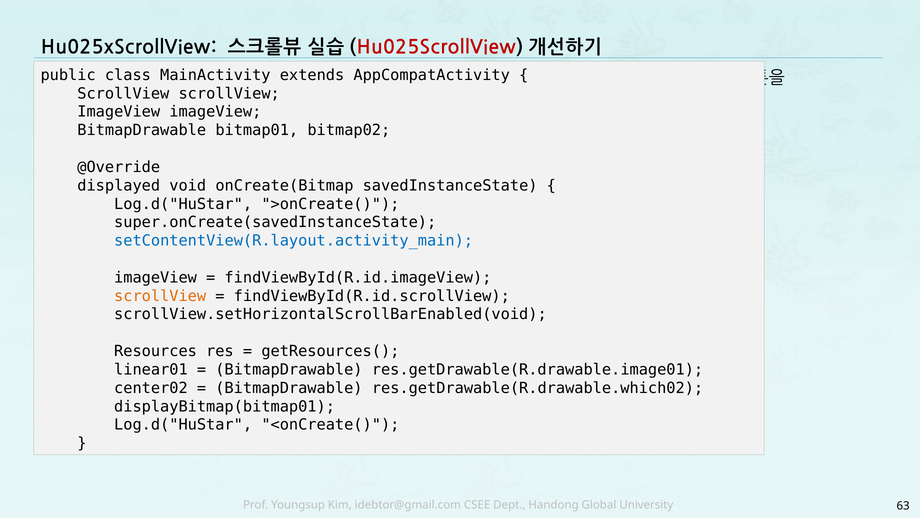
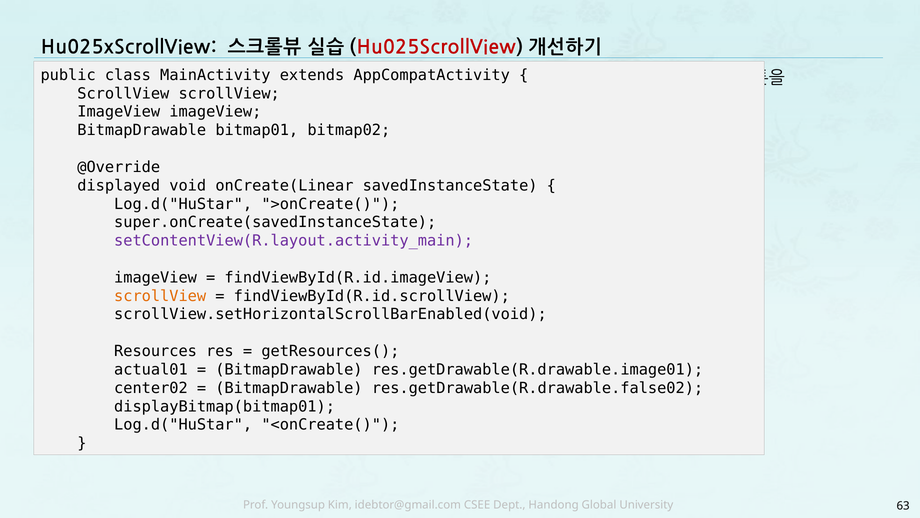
onCreate(Bitmap: onCreate(Bitmap -> onCreate(Linear (284, 185)
setContentView(R.layout.activity_main colour: blue -> purple (294, 241)
linear01: linear01 -> actual01 (151, 369)
res.getDrawable(R.drawable.which02: res.getDrawable(R.drawable.which02 -> res.getDrawable(R.drawable.false02 (538, 388)
